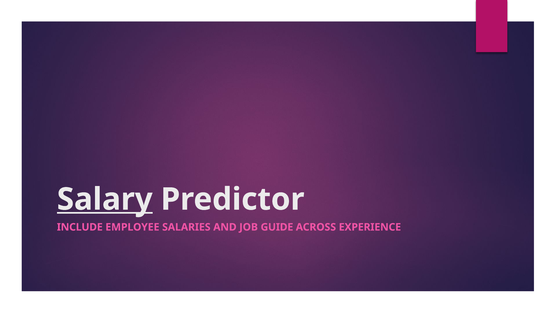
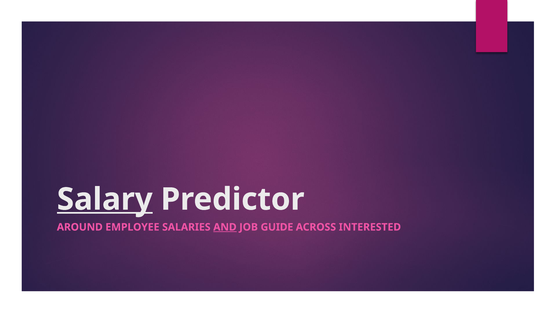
INCLUDE: INCLUDE -> AROUND (80, 227)
AND underline: none -> present (225, 227)
EXPERIENCE: EXPERIENCE -> INTERESTED (370, 227)
